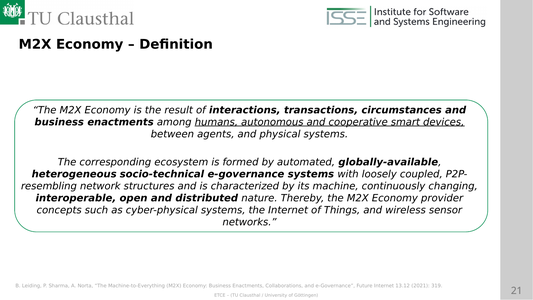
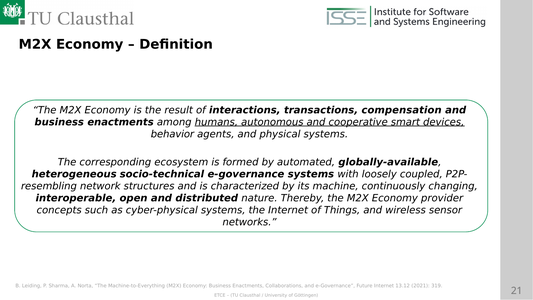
circumstances: circumstances -> compensation (402, 110)
between: between -> behavior (172, 134)
